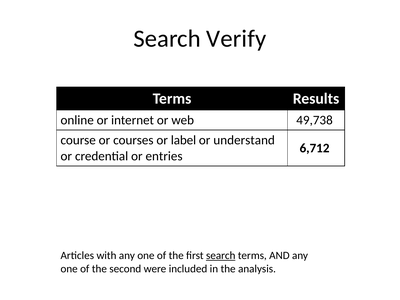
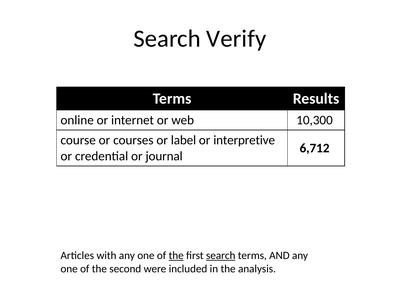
49,738: 49,738 -> 10,300 (315, 120)
understand: understand -> interpretive (244, 140)
entries: entries -> journal (164, 156)
the underline: none -> present (176, 256)
